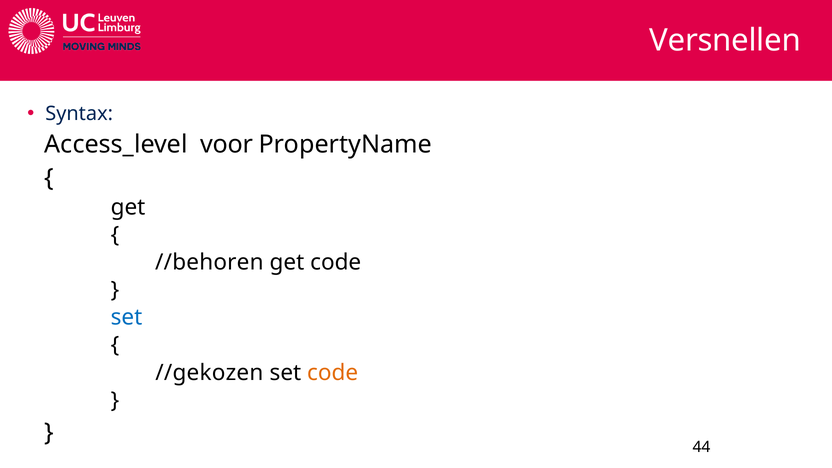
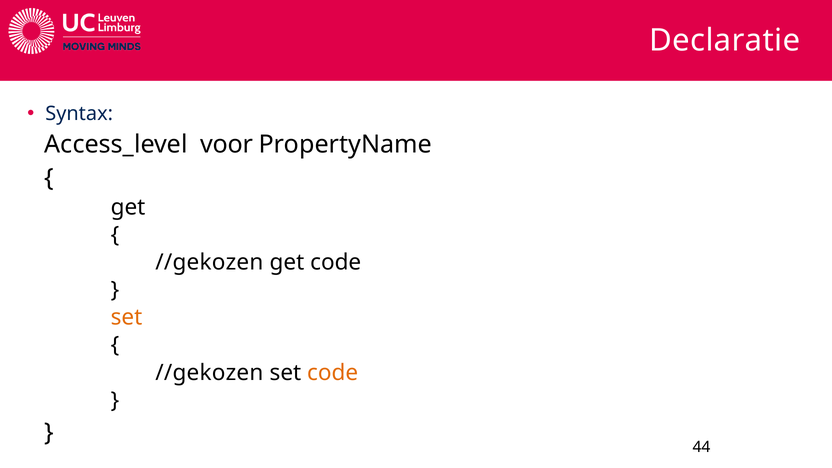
Versnellen: Versnellen -> Declaratie (725, 40)
//behoren: //behoren -> //gekozen (209, 262)
set colour: blue -> orange (126, 317)
